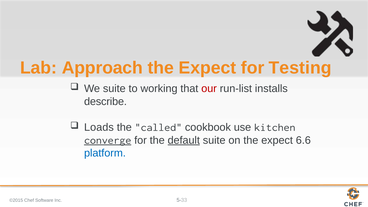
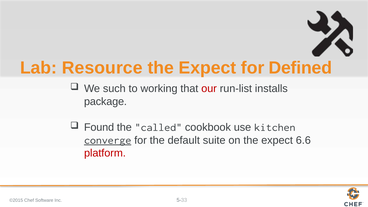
Approach: Approach -> Resource (102, 68)
Testing: Testing -> Defined (300, 68)
We suite: suite -> such (114, 89)
describe: describe -> package (105, 102)
Loads: Loads -> Found (99, 127)
default underline: present -> none (184, 140)
platform colour: blue -> red (105, 153)
